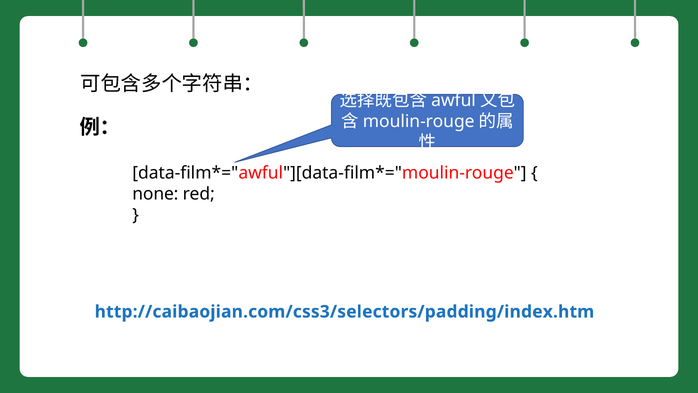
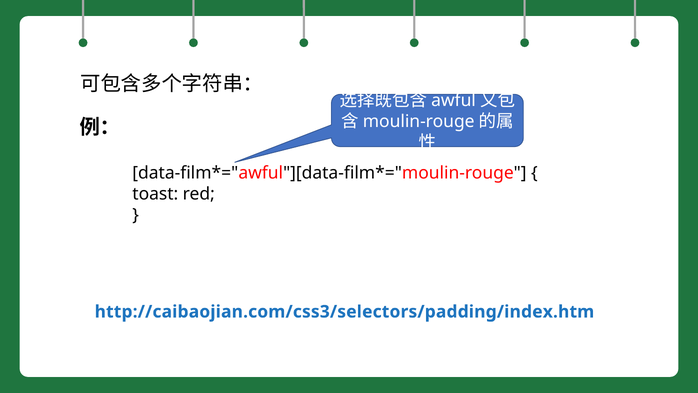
none: none -> toast (155, 194)
